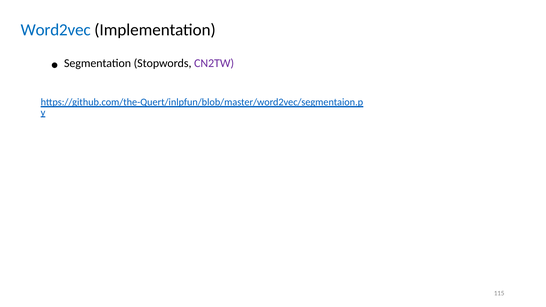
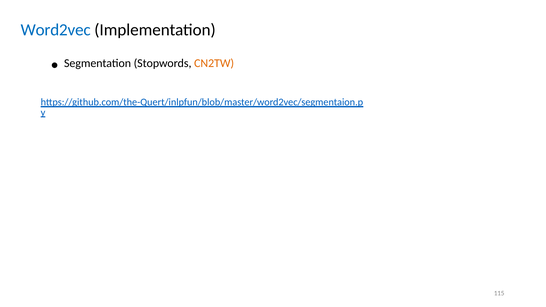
CN2TW colour: purple -> orange (214, 63)
